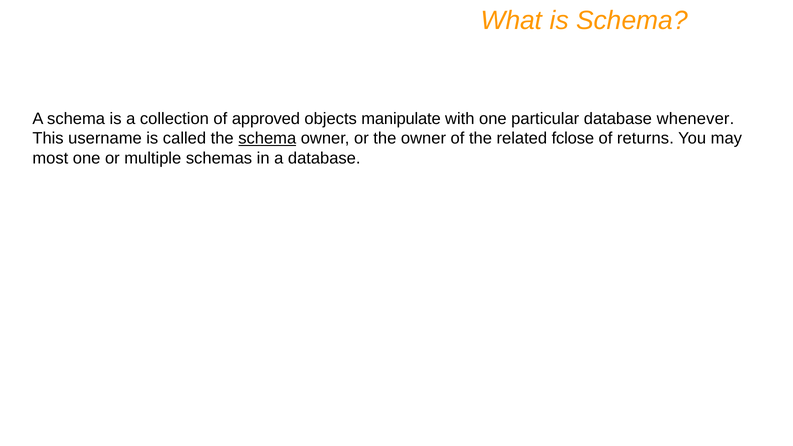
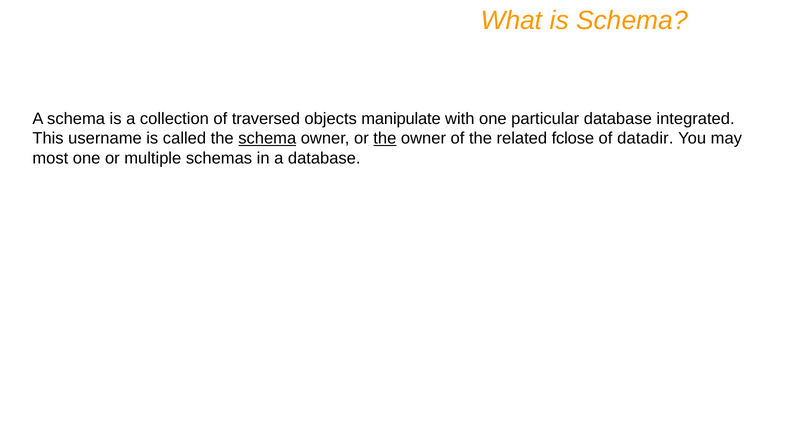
approved: approved -> traversed (266, 119)
whenever: whenever -> integrated (696, 119)
the underline: none -> present (385, 138)
returns: returns -> datadir (645, 138)
